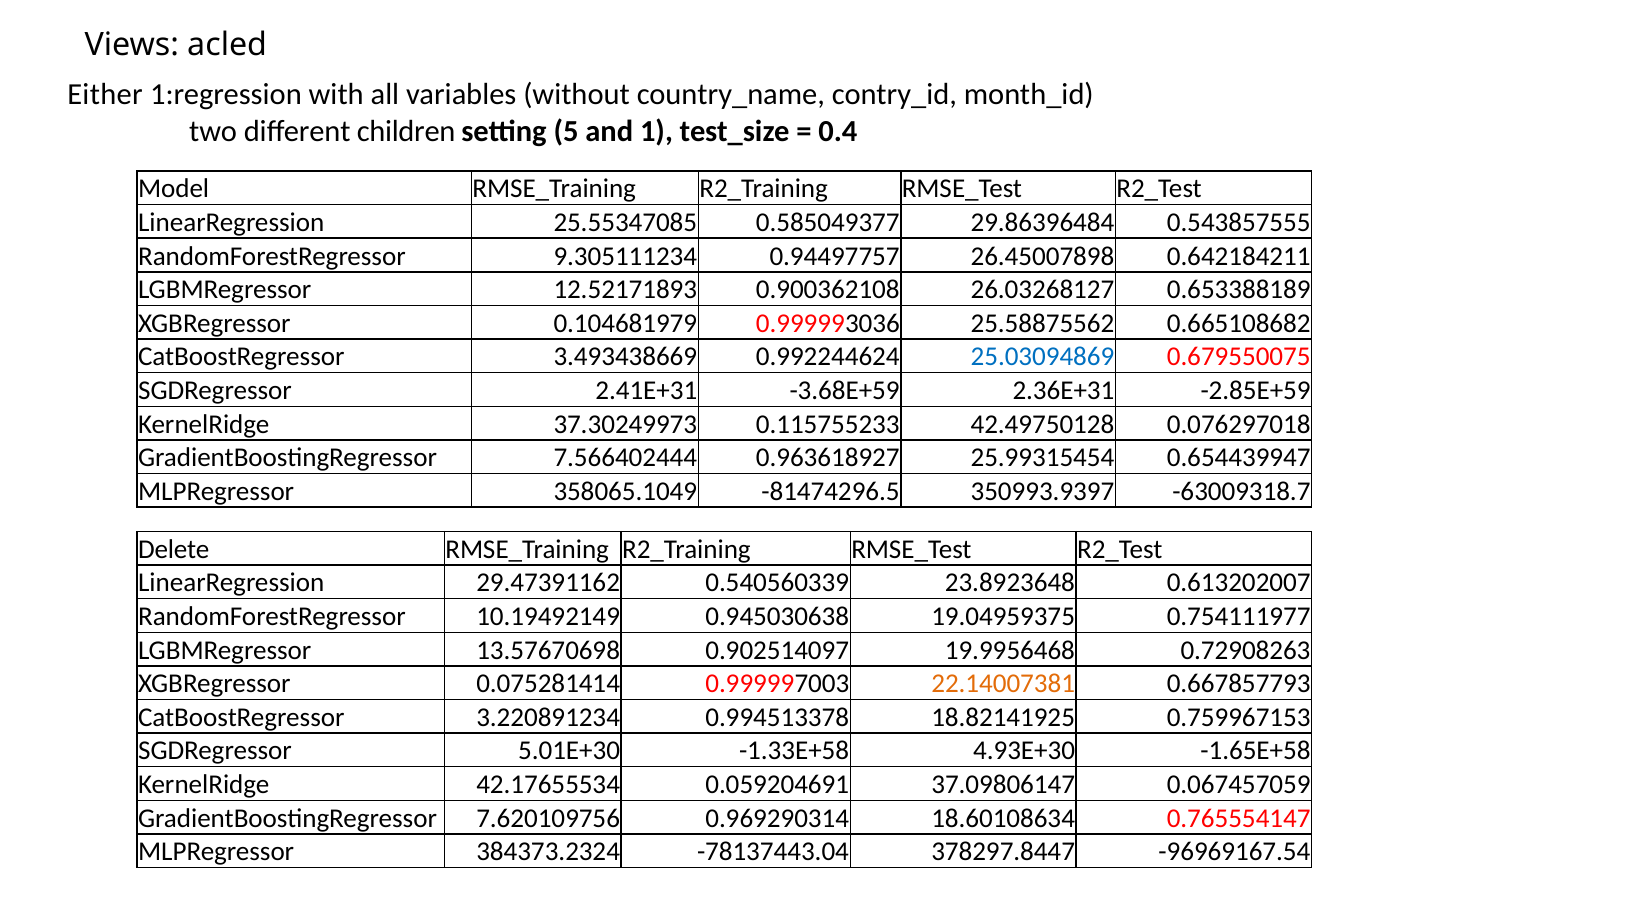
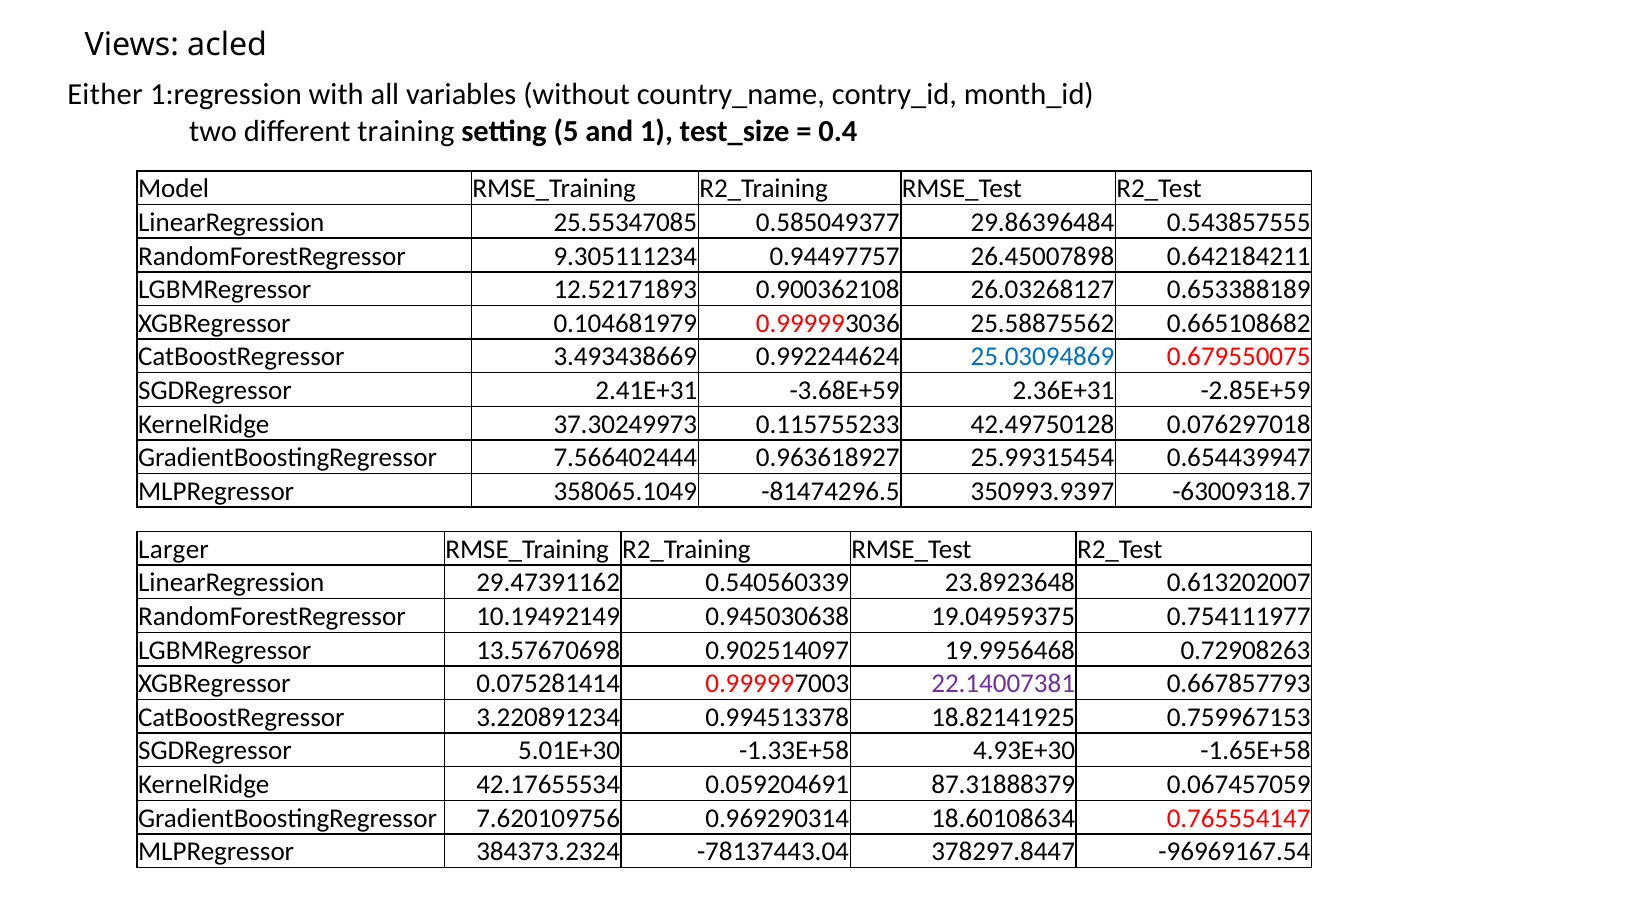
children: children -> training (406, 131)
Delete: Delete -> Larger (174, 549)
22.14007381 colour: orange -> purple (1003, 684)
37.09806147: 37.09806147 -> 87.31888379 (1003, 784)
